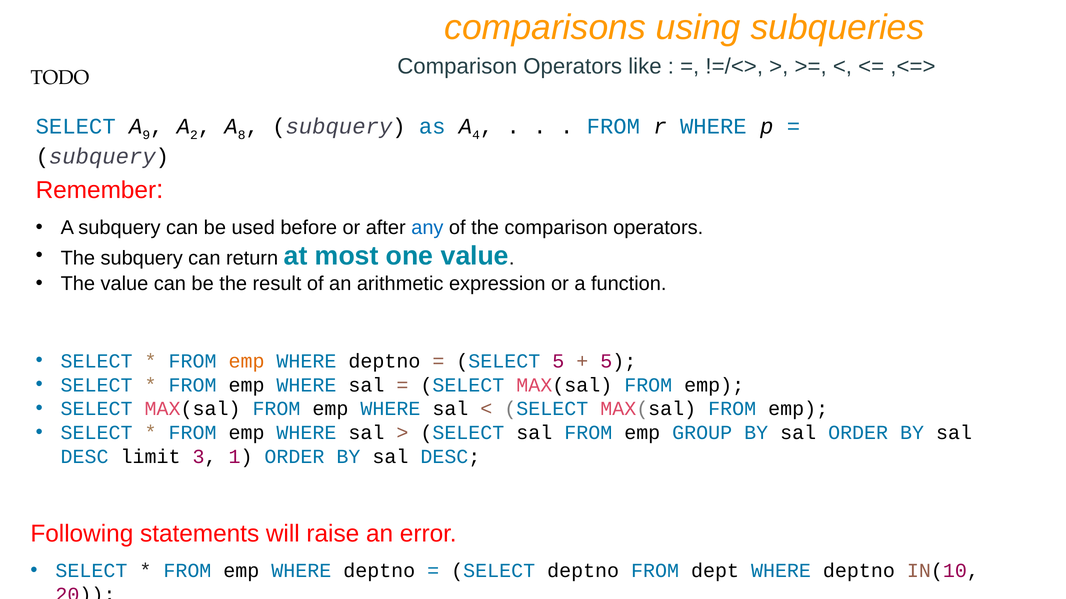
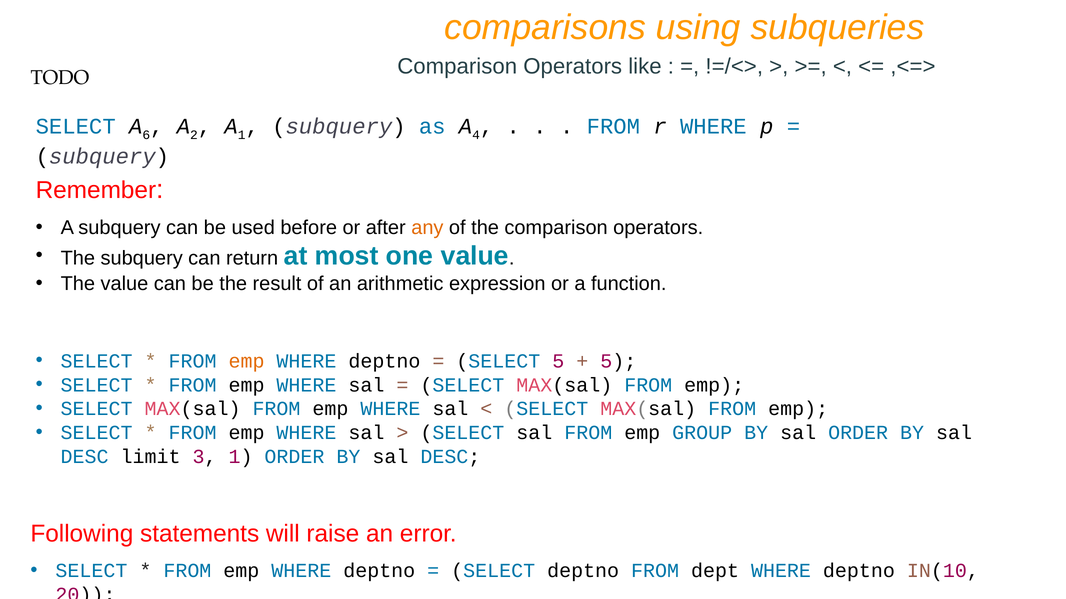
9: 9 -> 6 (146, 135)
A 8: 8 -> 1 (242, 135)
any colour: blue -> orange (427, 228)
